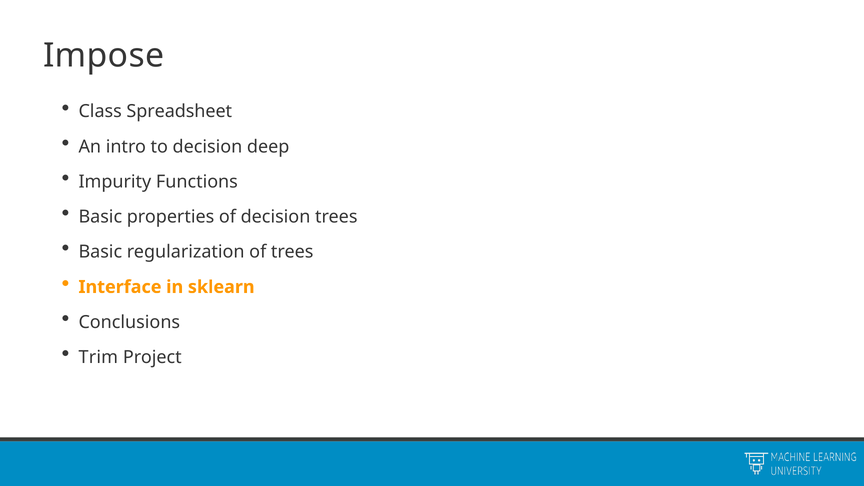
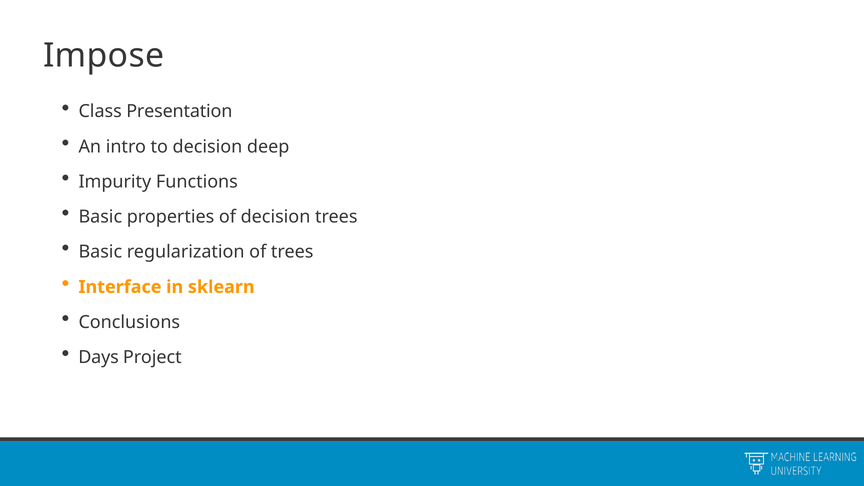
Spreadsheet: Spreadsheet -> Presentation (179, 112)
Trim: Trim -> Days (99, 357)
